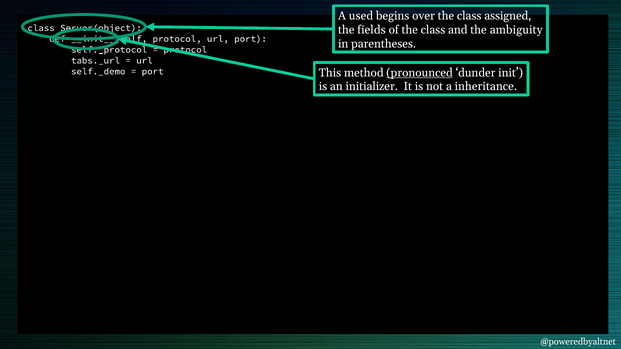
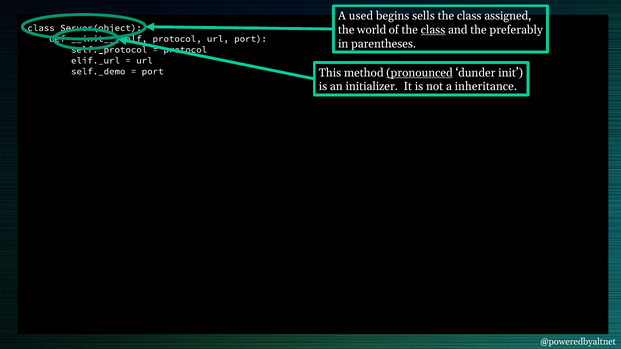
over: over -> sells (424, 16)
fields: fields -> world (372, 30)
class underline: none -> present (433, 30)
ambiguity: ambiguity -> preferably (516, 30)
tabs._url: tabs._url -> elif._url (95, 61)
